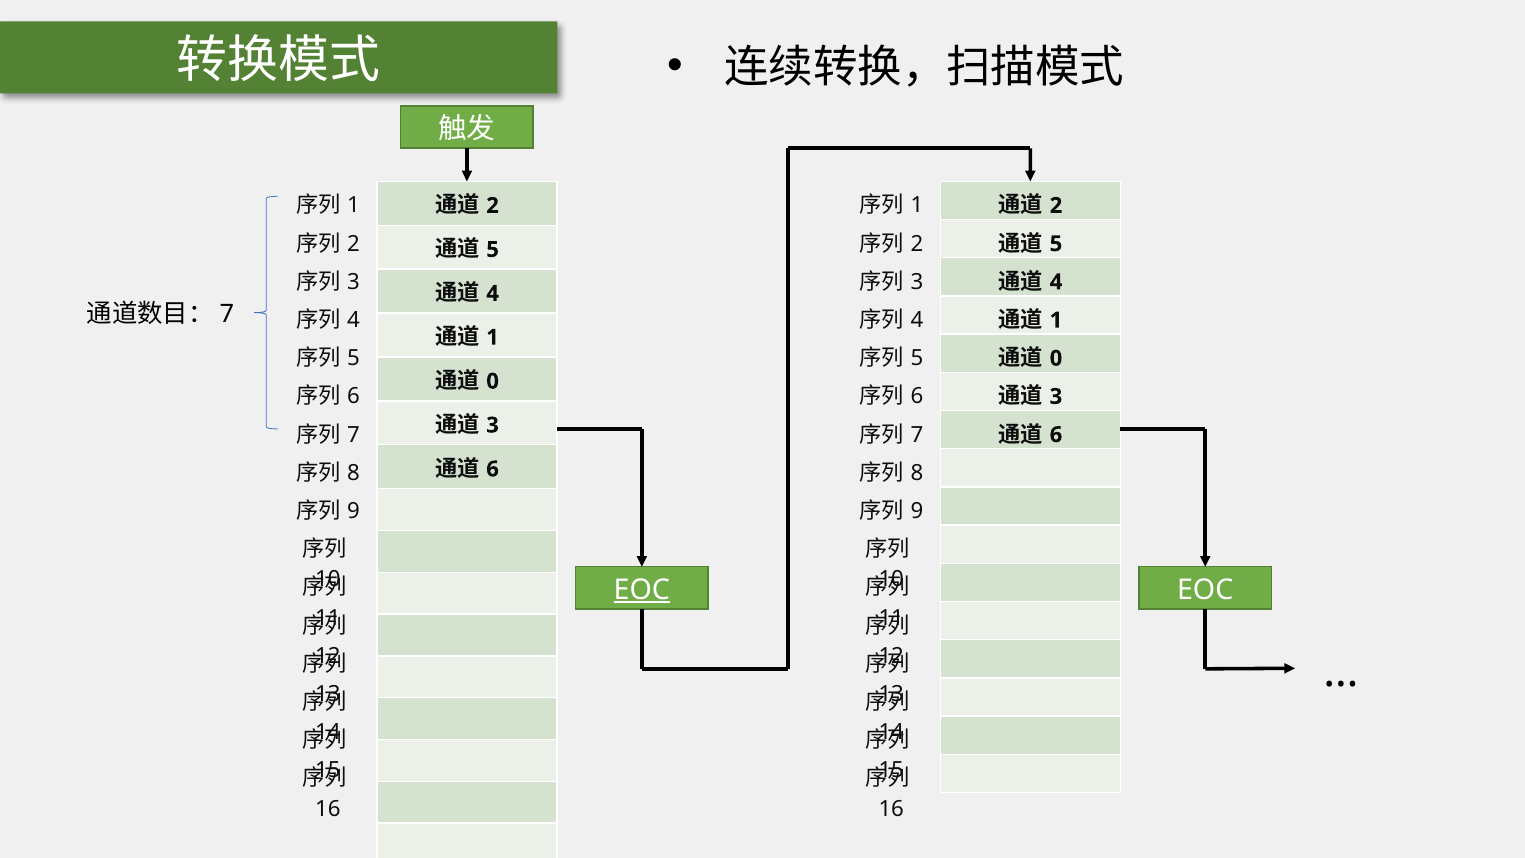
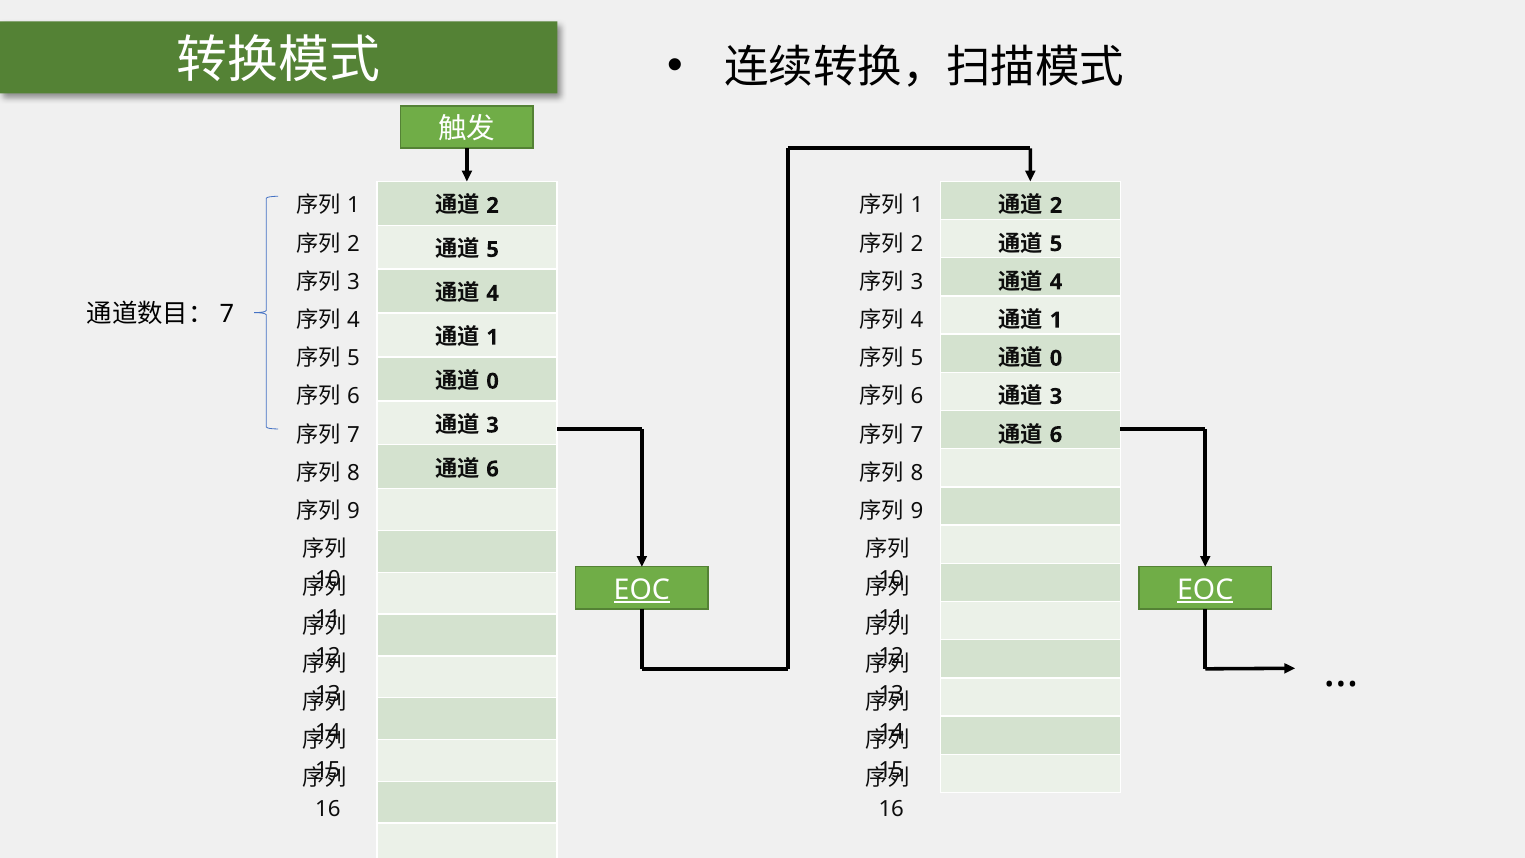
EOC underline: none -> present (1205, 590)
